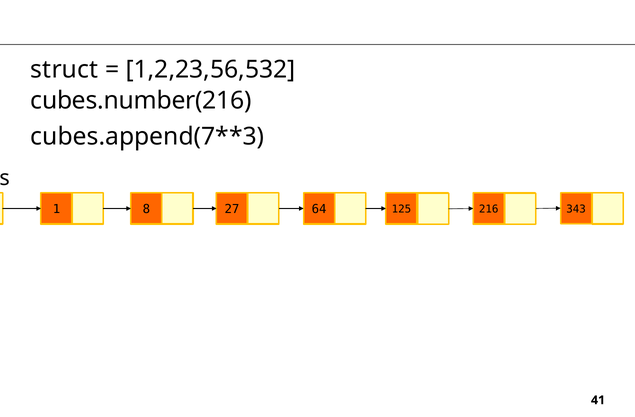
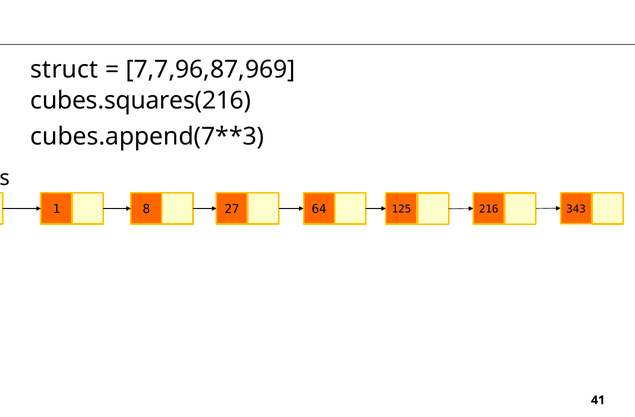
1,2,23,56,532: 1,2,23,56,532 -> 7,7,96,87,969 (211, 69)
cubes.number(216: cubes.number(216 -> cubes.squares(216 (141, 101)
